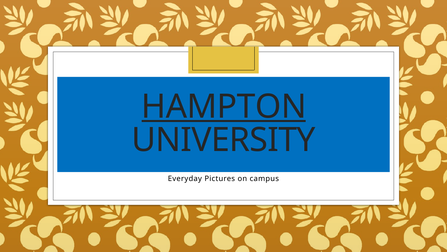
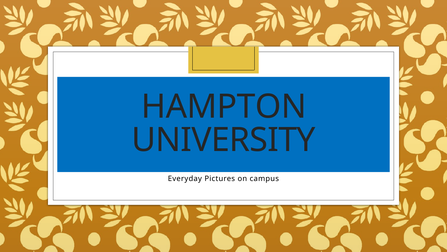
HAMPTON underline: present -> none (224, 106)
